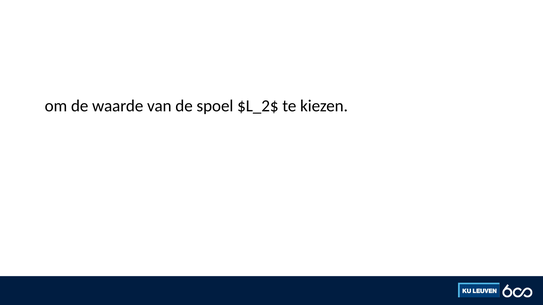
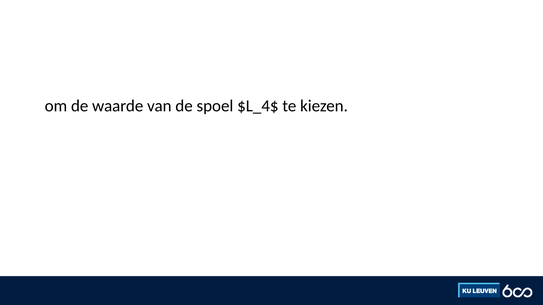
$L_2$: $L_2$ -> $L_4$ (258, 106)
